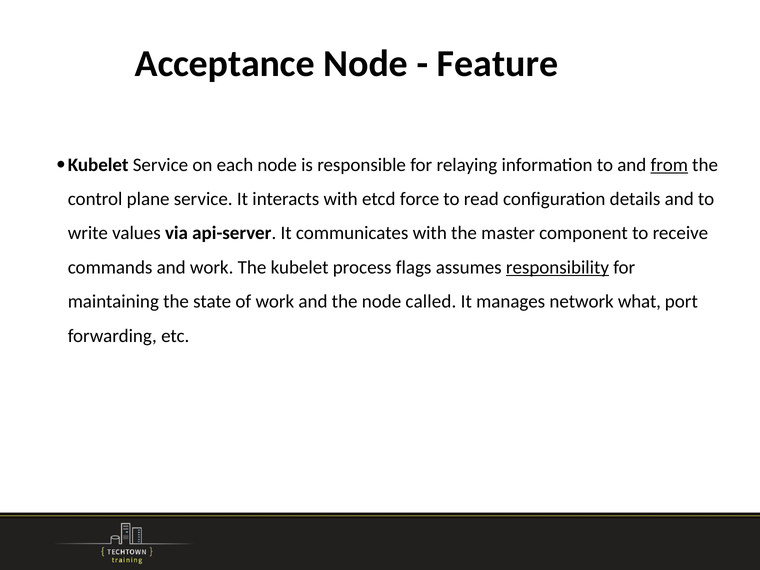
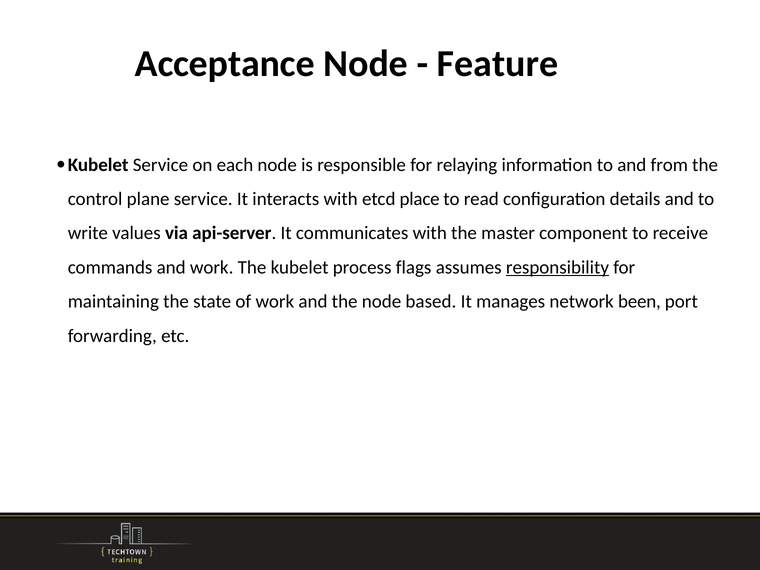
from underline: present -> none (669, 165)
force: force -> place (420, 199)
called: called -> based (431, 302)
what: what -> been (639, 302)
